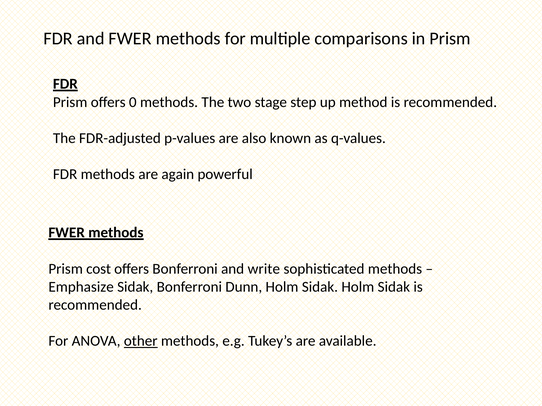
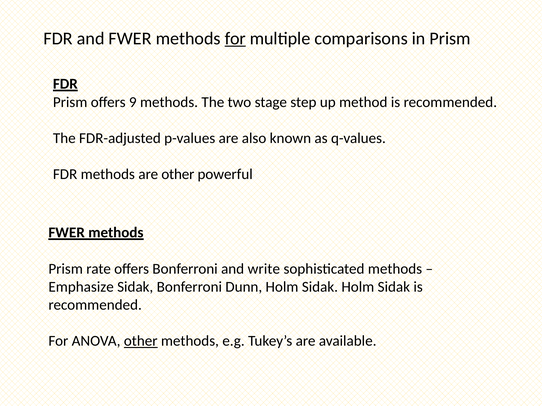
for underline: none -> present (235, 39)
0: 0 -> 9 (133, 102)
are again: again -> other (178, 174)
cost: cost -> rate (99, 269)
